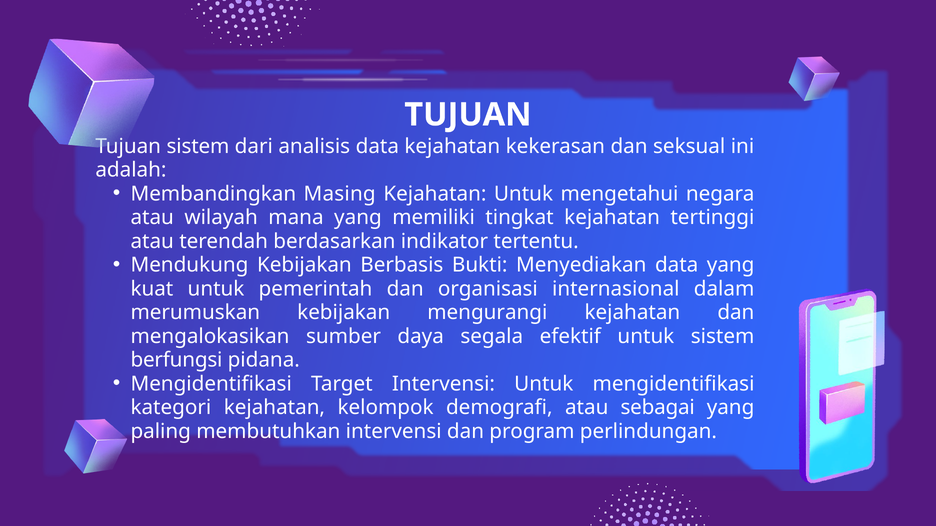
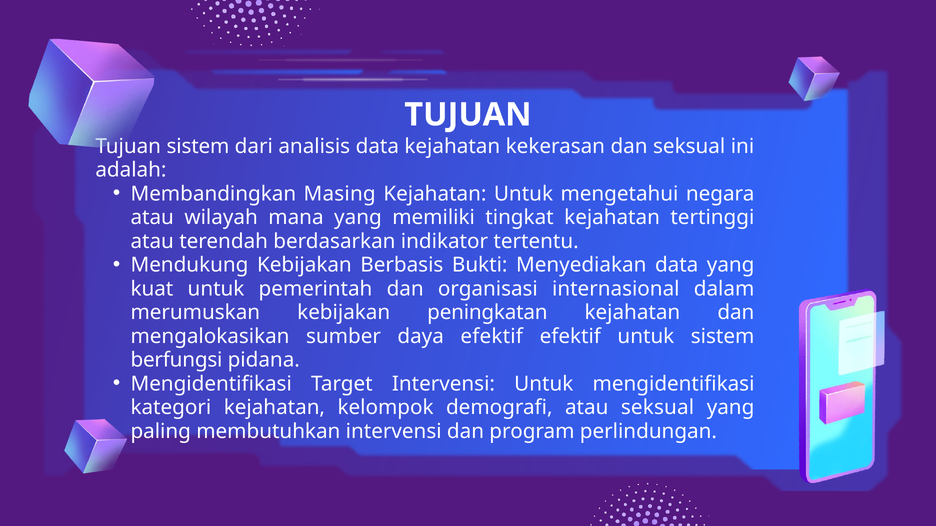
mengurangi: mengurangi -> peningkatan (487, 313)
daya segala: segala -> efektif (492, 337)
atau sebagai: sebagai -> seksual (658, 408)
